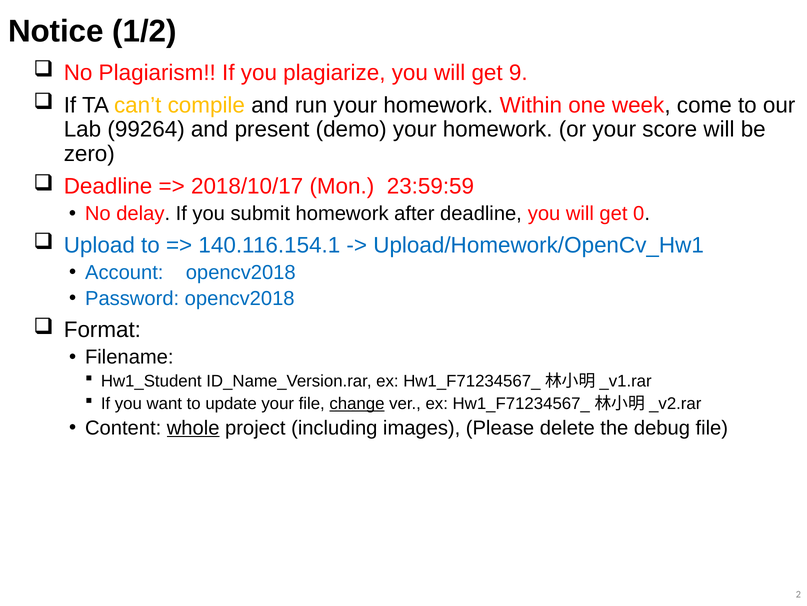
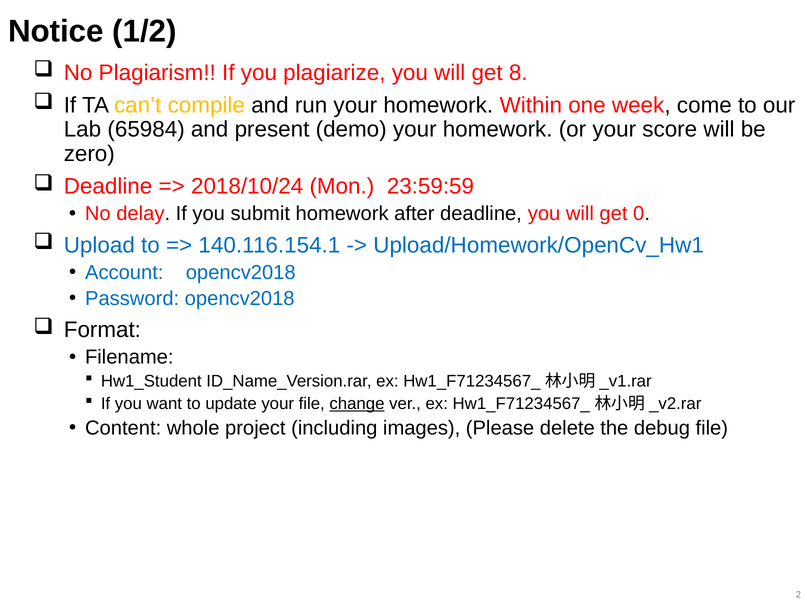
9: 9 -> 8 (518, 73)
99264: 99264 -> 65984 (146, 129)
2018/10/17: 2018/10/17 -> 2018/10/24 (247, 186)
whole underline: present -> none (193, 427)
